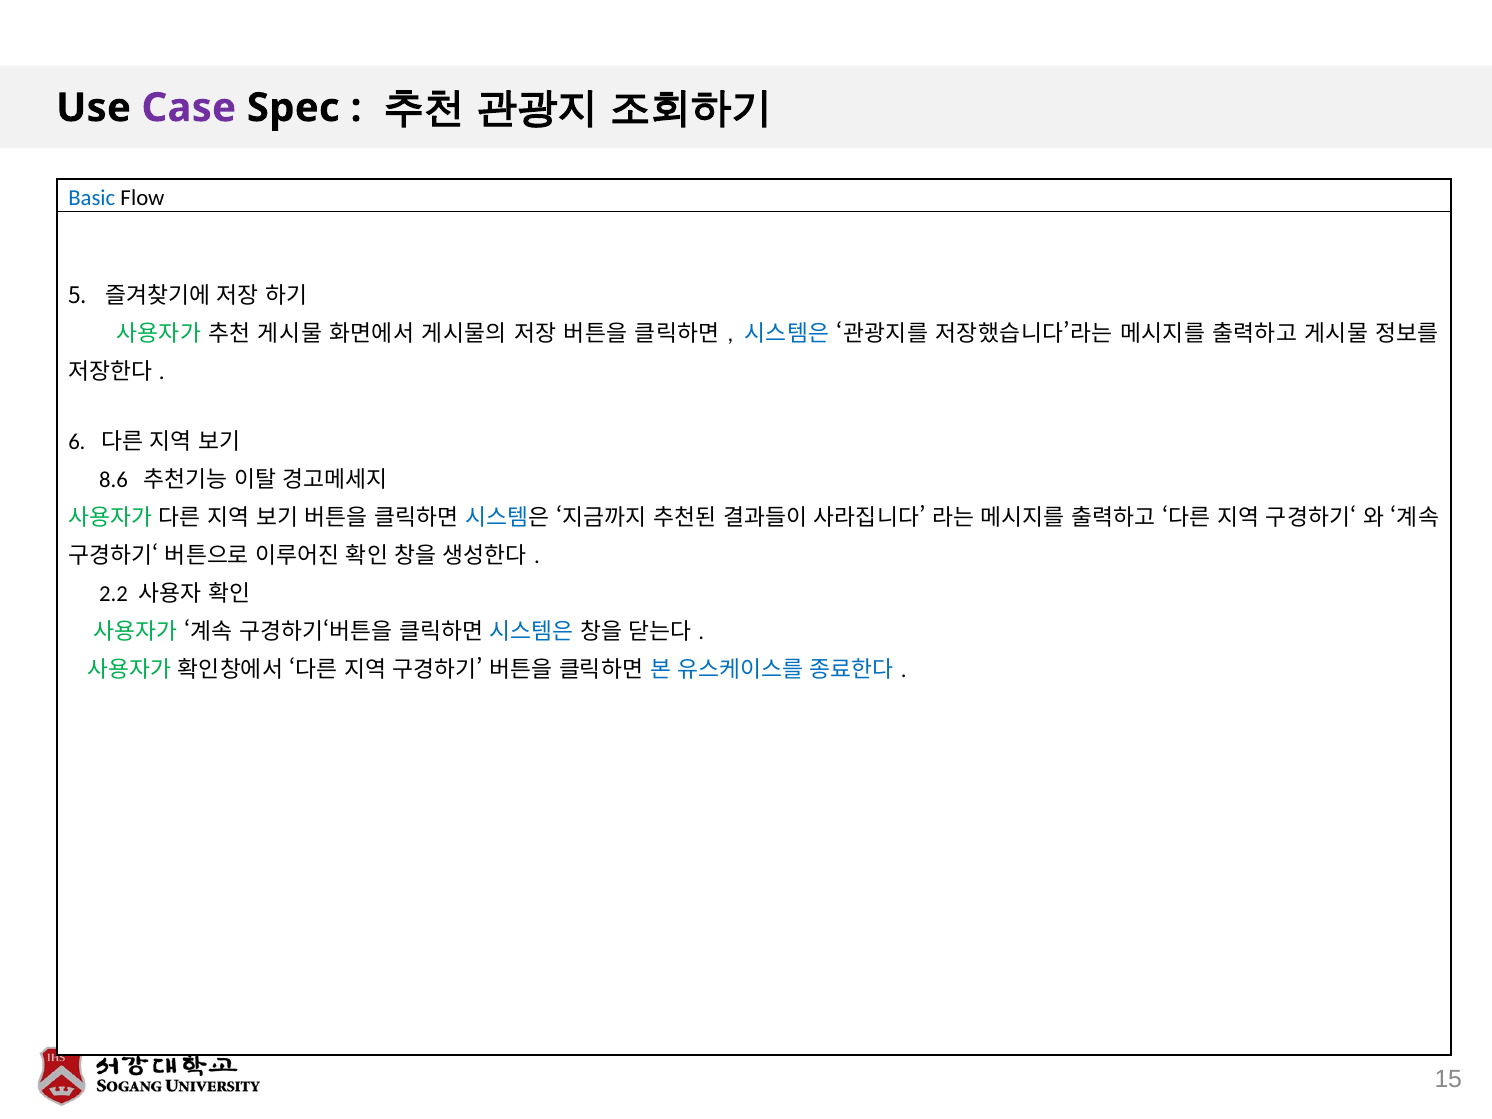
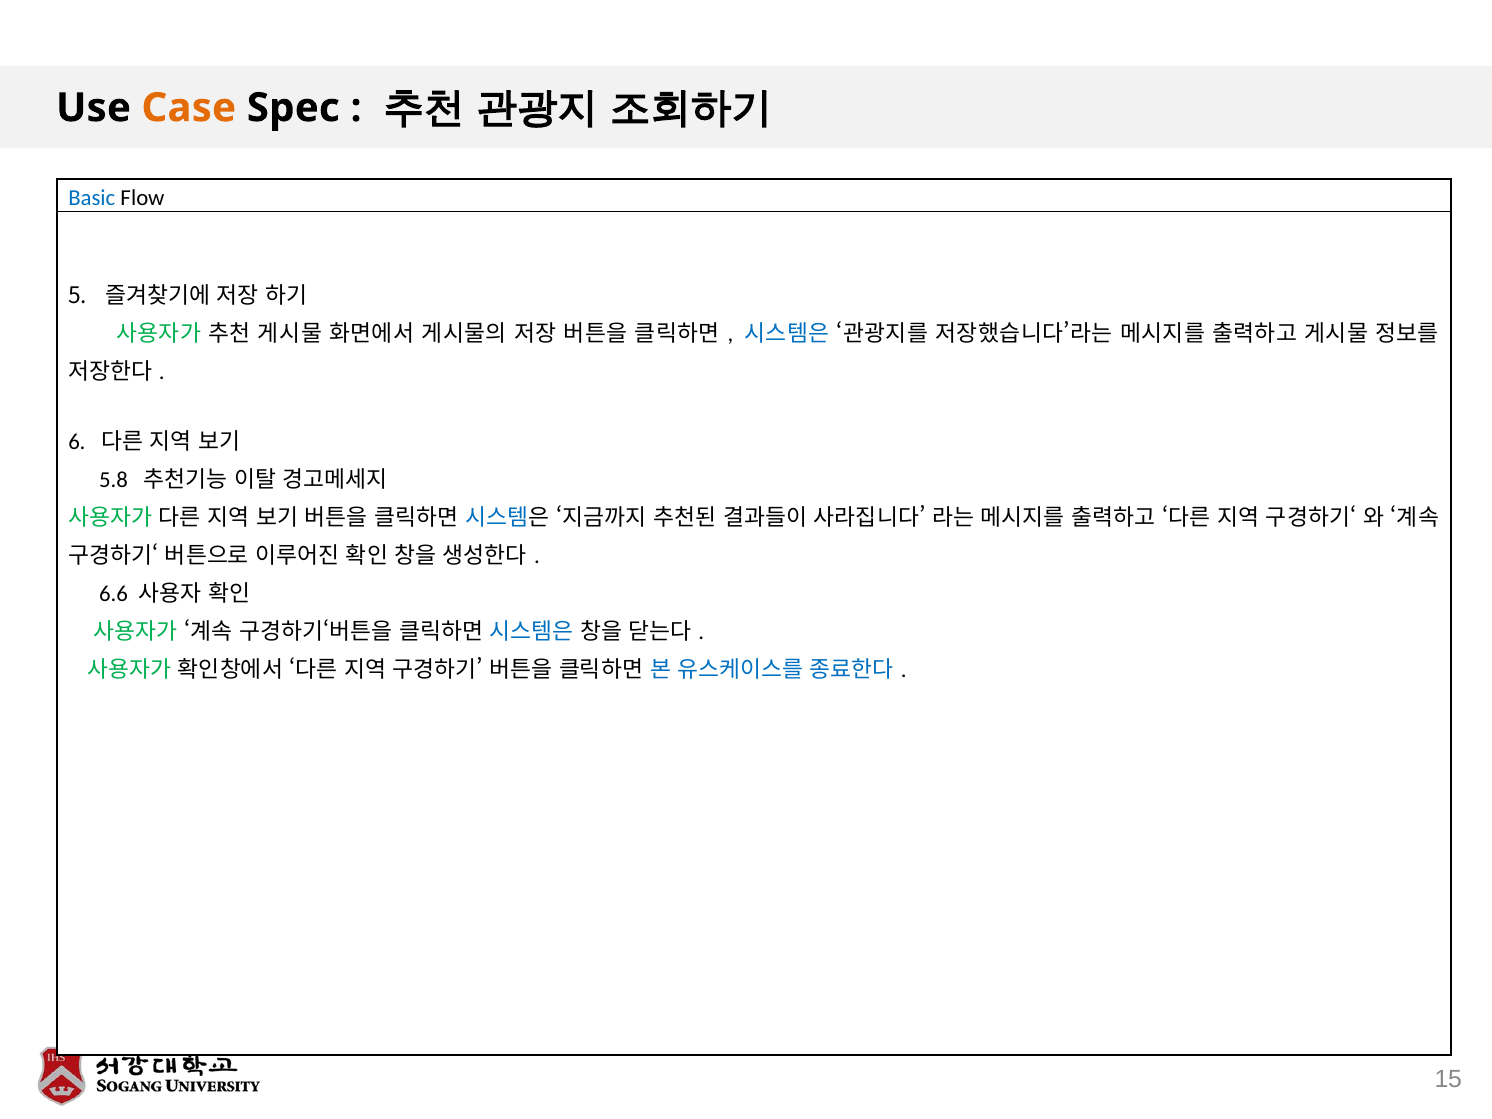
Case colour: purple -> orange (189, 108)
8.6: 8.6 -> 5.8 (113, 480)
2.2: 2.2 -> 6.6 (113, 594)
